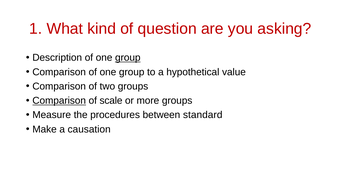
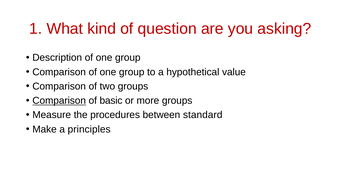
group underline: present -> none (128, 58)
scale: scale -> basic (111, 101)
causation: causation -> principles (89, 129)
